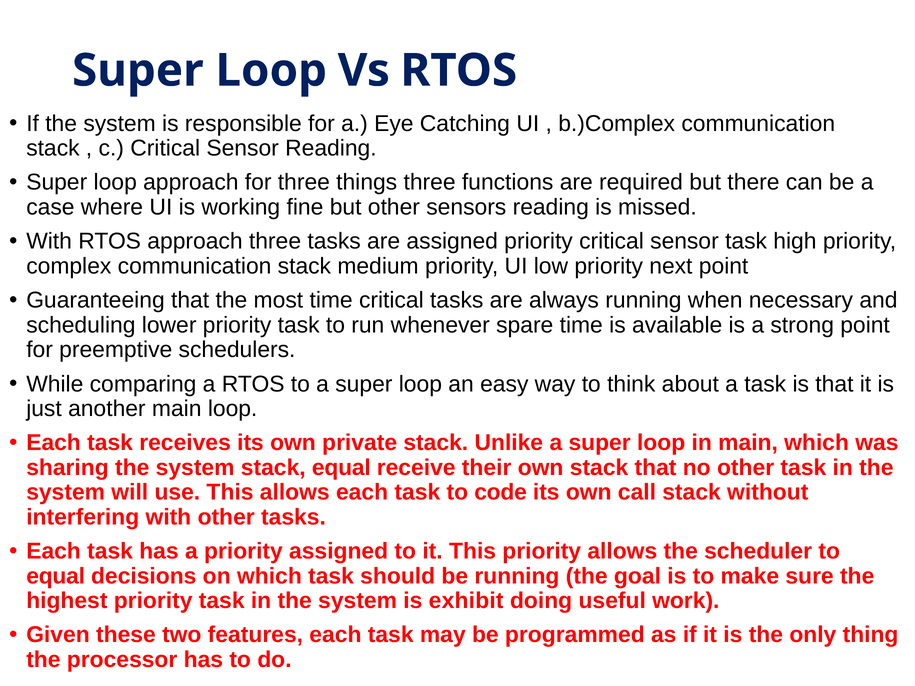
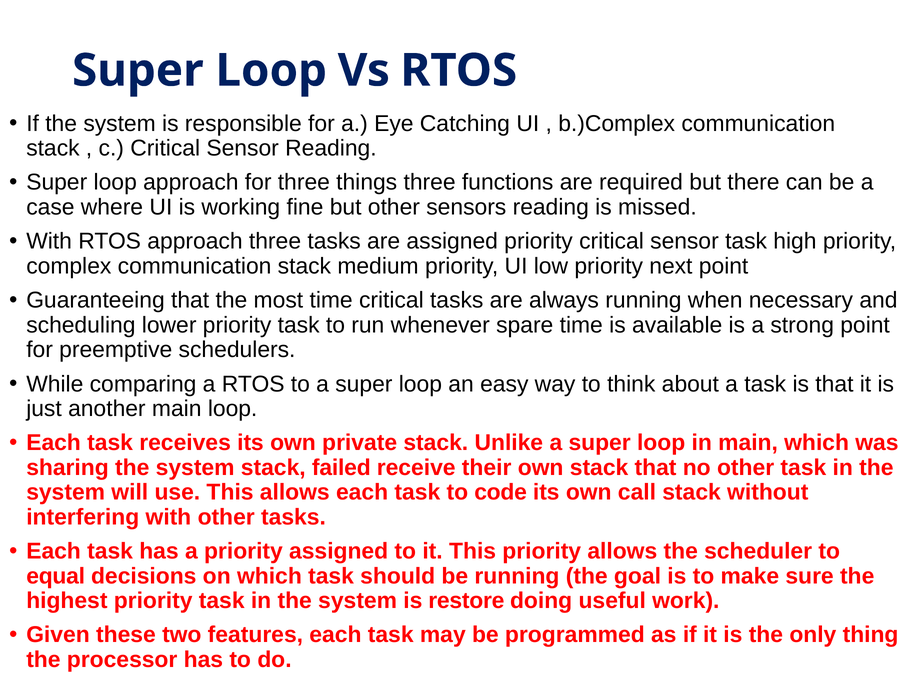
stack equal: equal -> failed (341, 468)
exhibit: exhibit -> restore (466, 601)
